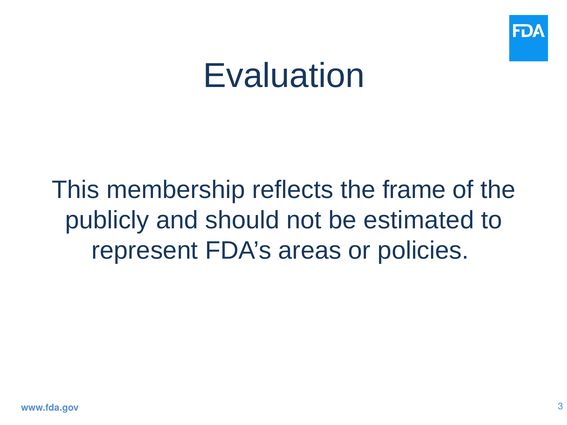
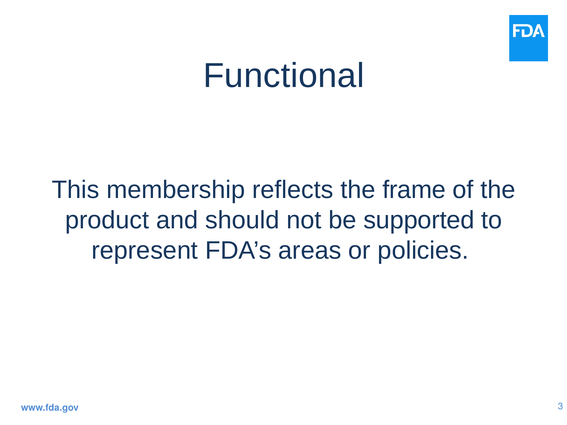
Evaluation: Evaluation -> Functional (284, 76)
publicly: publicly -> product (107, 220)
estimated: estimated -> supported (419, 220)
